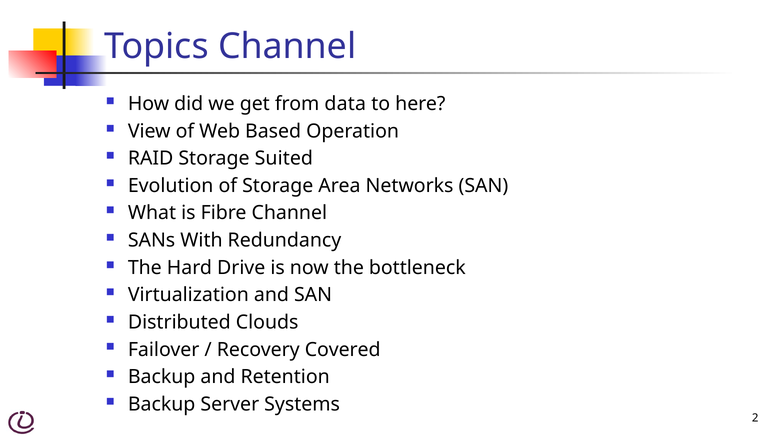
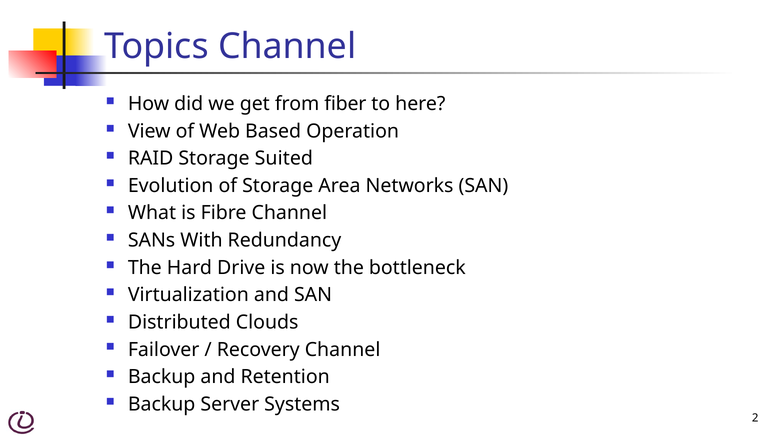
data: data -> fiber (345, 104)
Recovery Covered: Covered -> Channel (343, 350)
